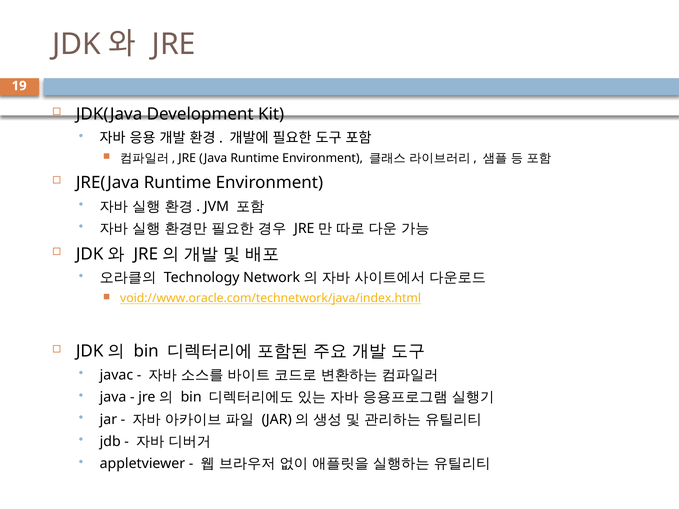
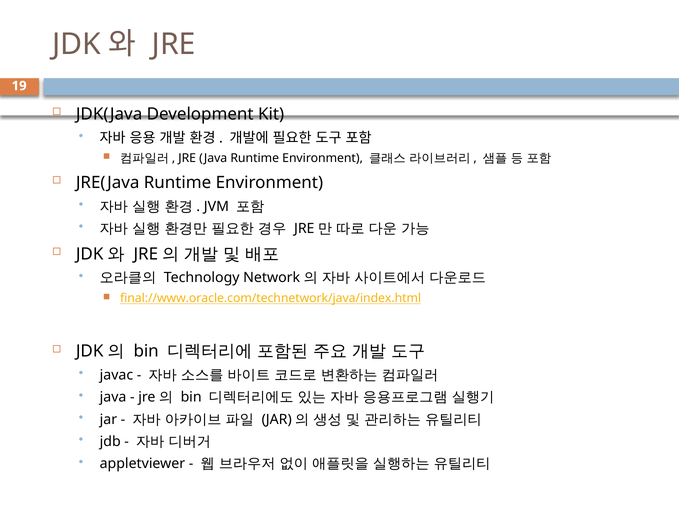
void://www.oracle.com/technetwork/java/index.html: void://www.oracle.com/technetwork/java/index.html -> final://www.oracle.com/technetwork/java/index.html (271, 298)
